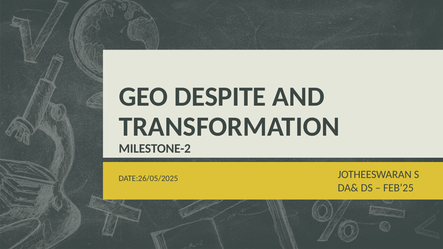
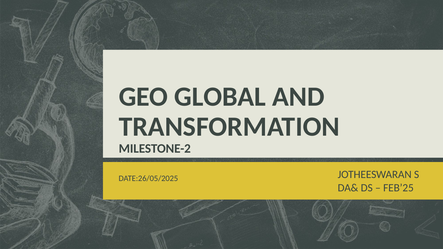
DESPITE: DESPITE -> GLOBAL (220, 97)
